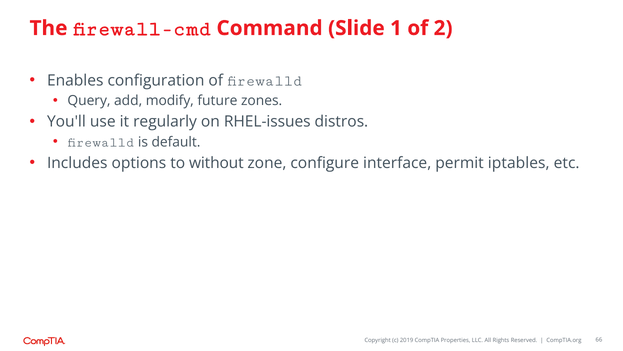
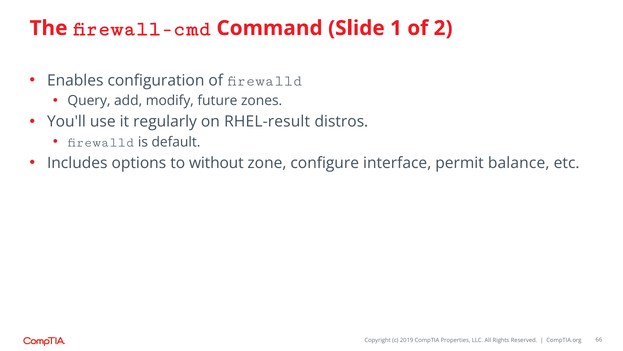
RHEL-issues: RHEL-issues -> RHEL-result (267, 122)
iptables: iptables -> balance (519, 163)
